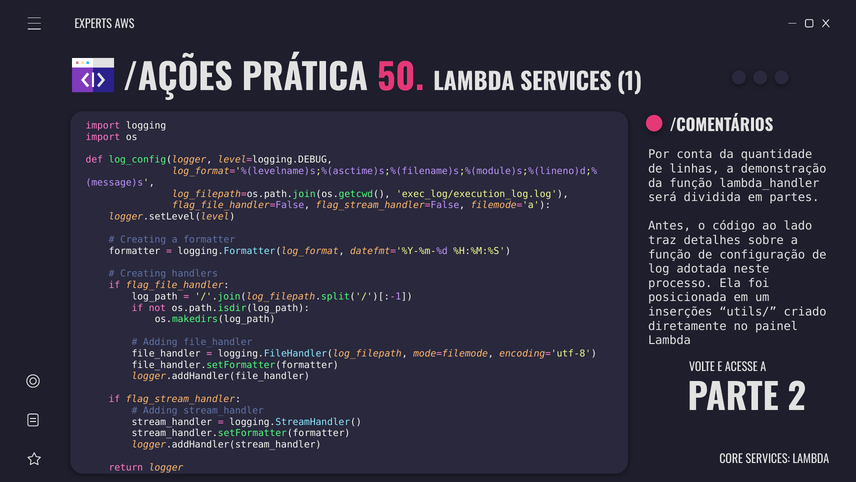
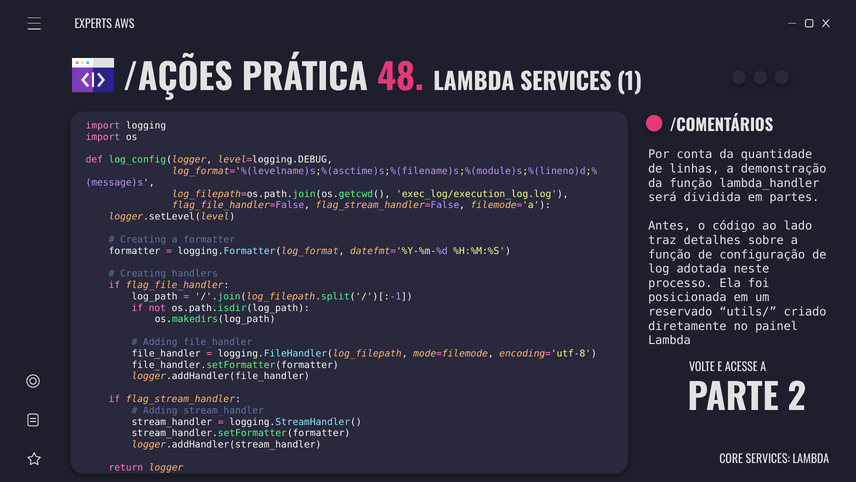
50: 50 -> 48 (401, 78)
inserções: inserções -> reservado (680, 312)
